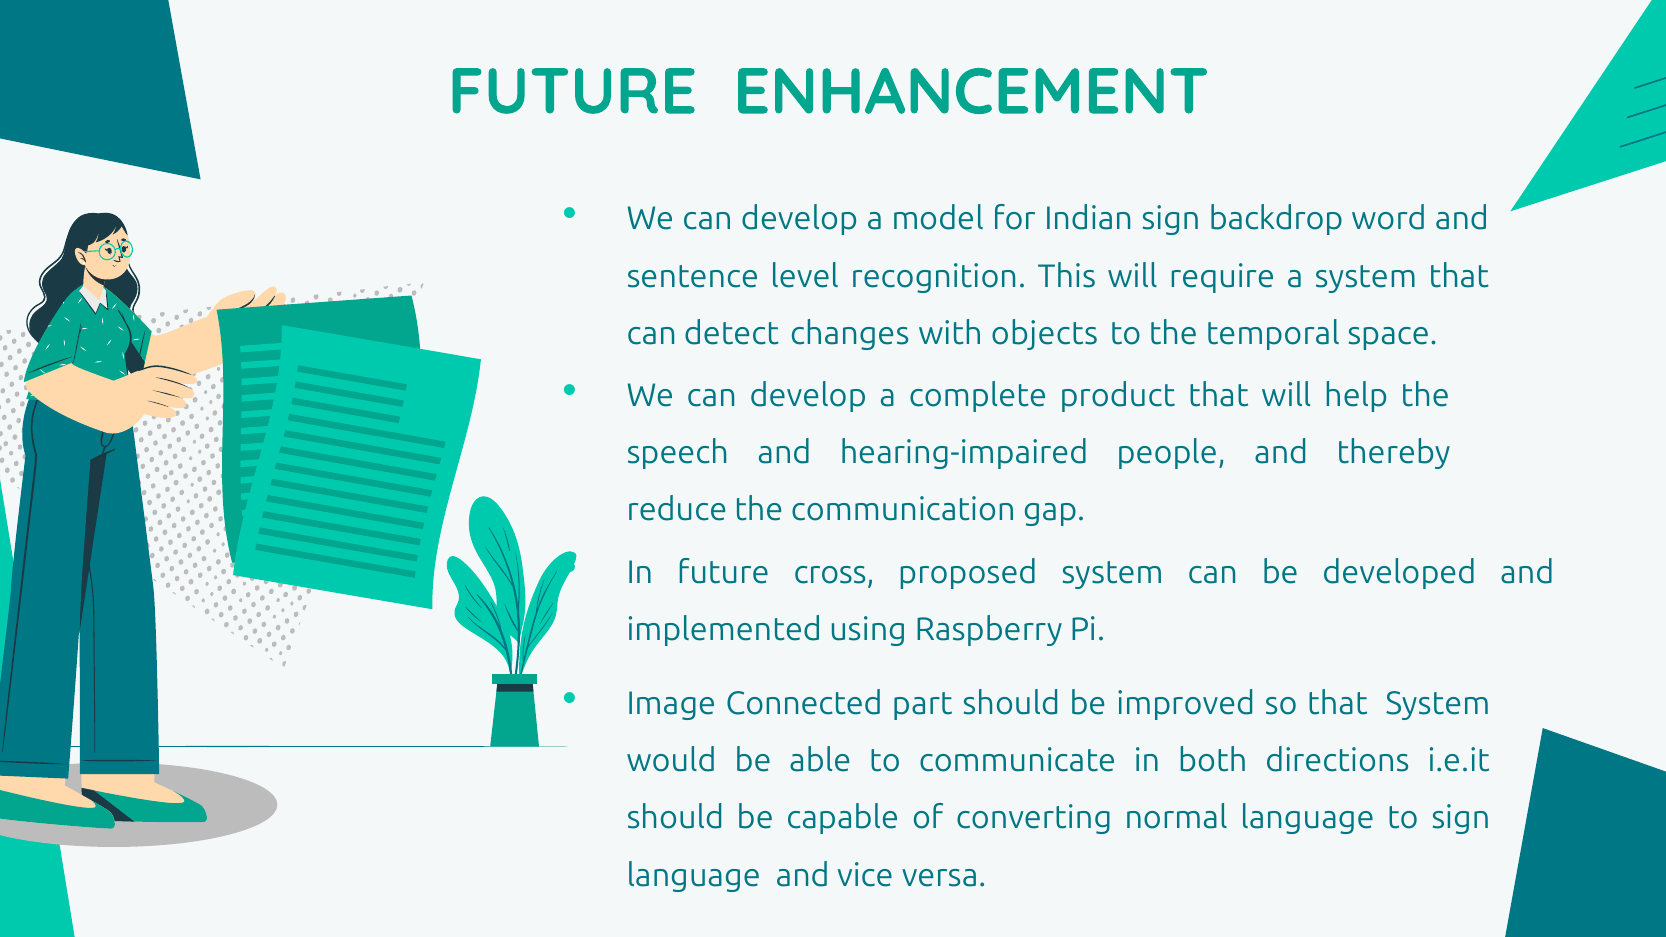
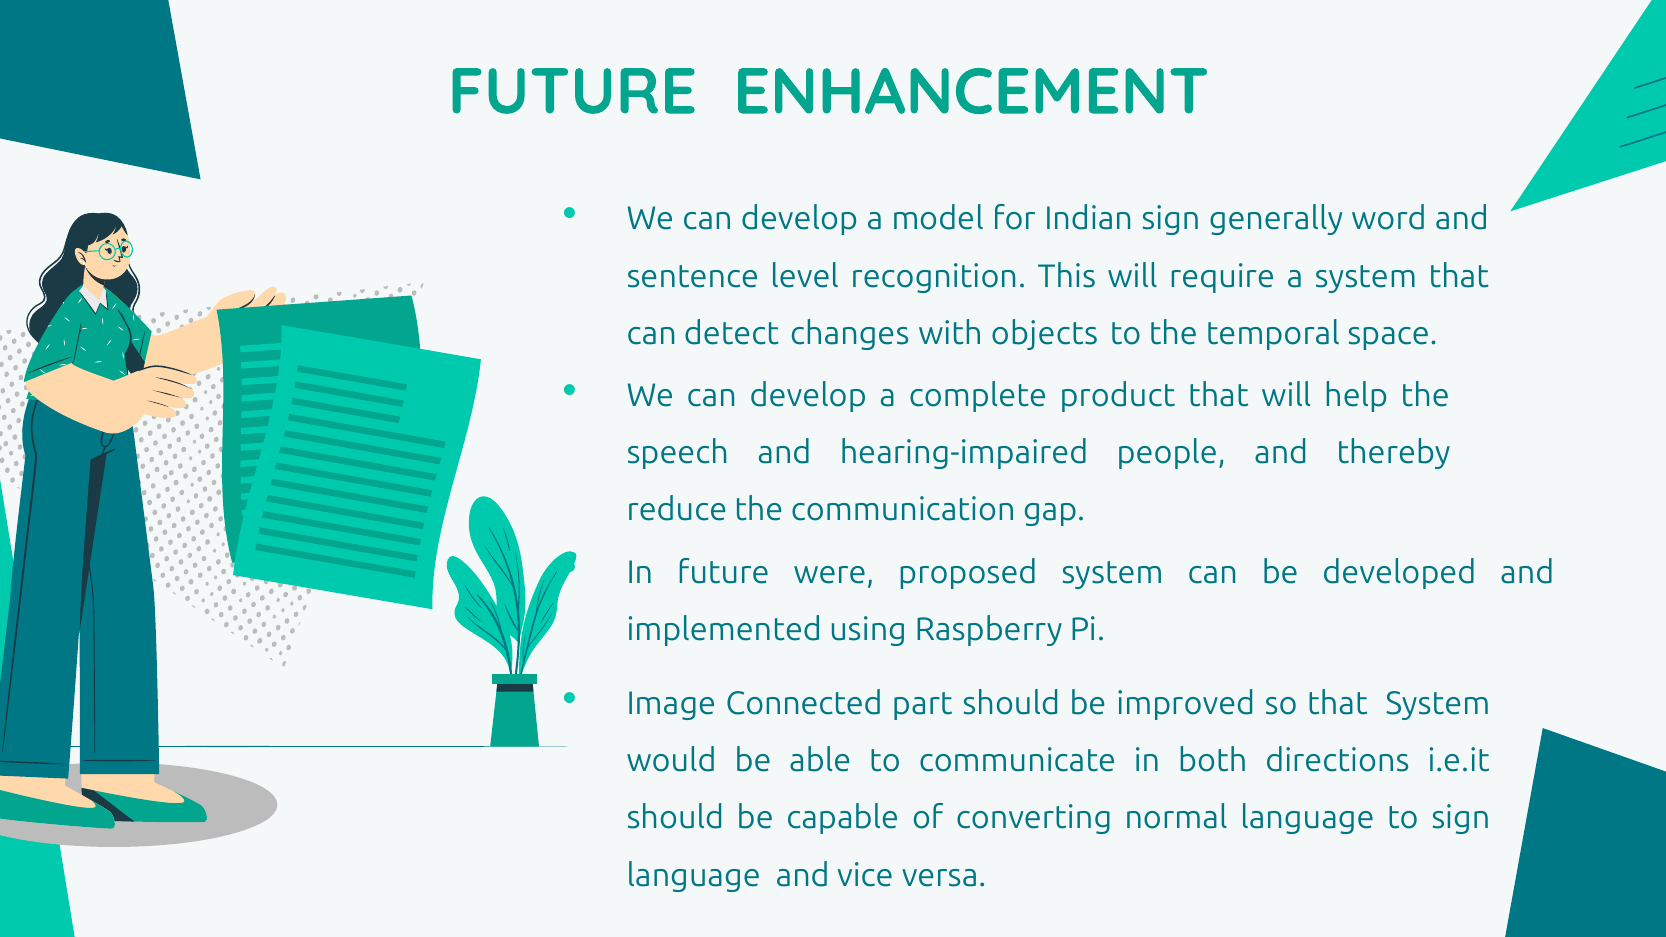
backdrop: backdrop -> generally (1276, 219)
cross: cross -> were (834, 573)
